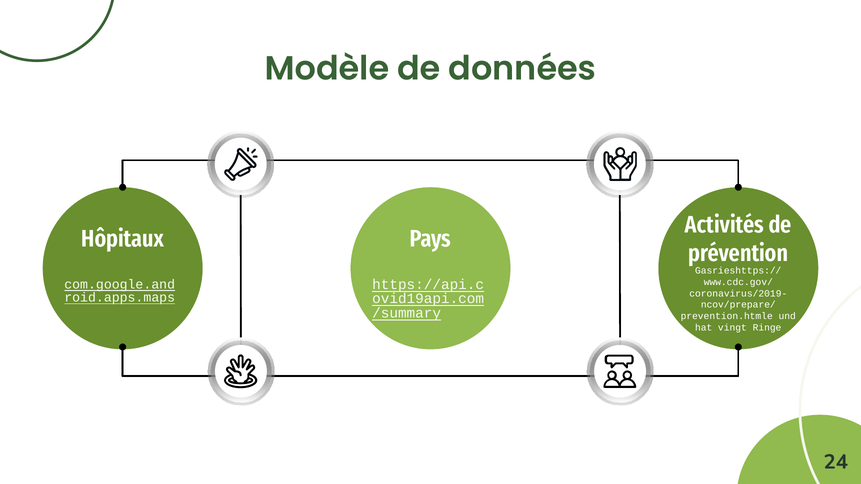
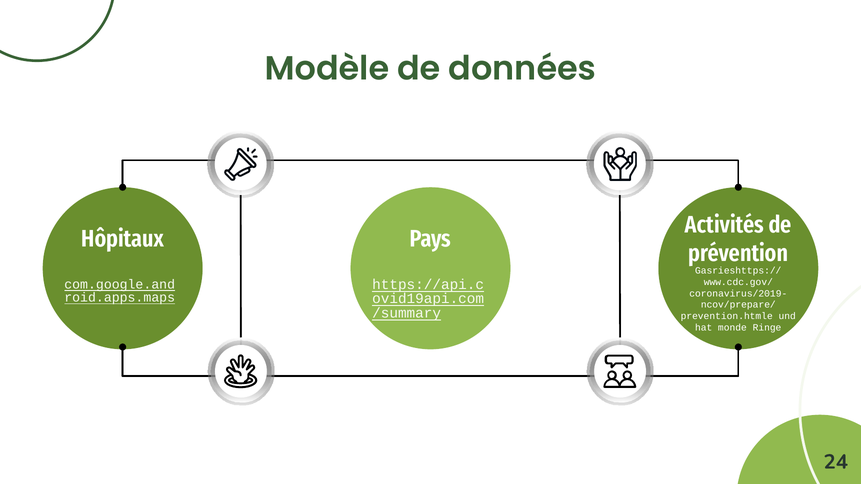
vingt: vingt -> monde (732, 328)
